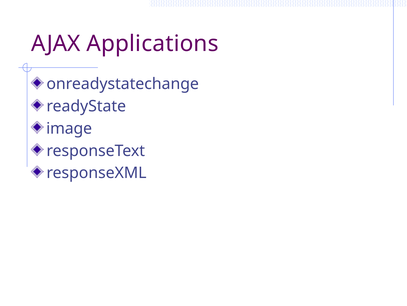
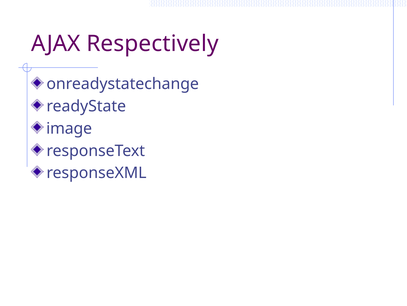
Applications: Applications -> Respectively (153, 44)
